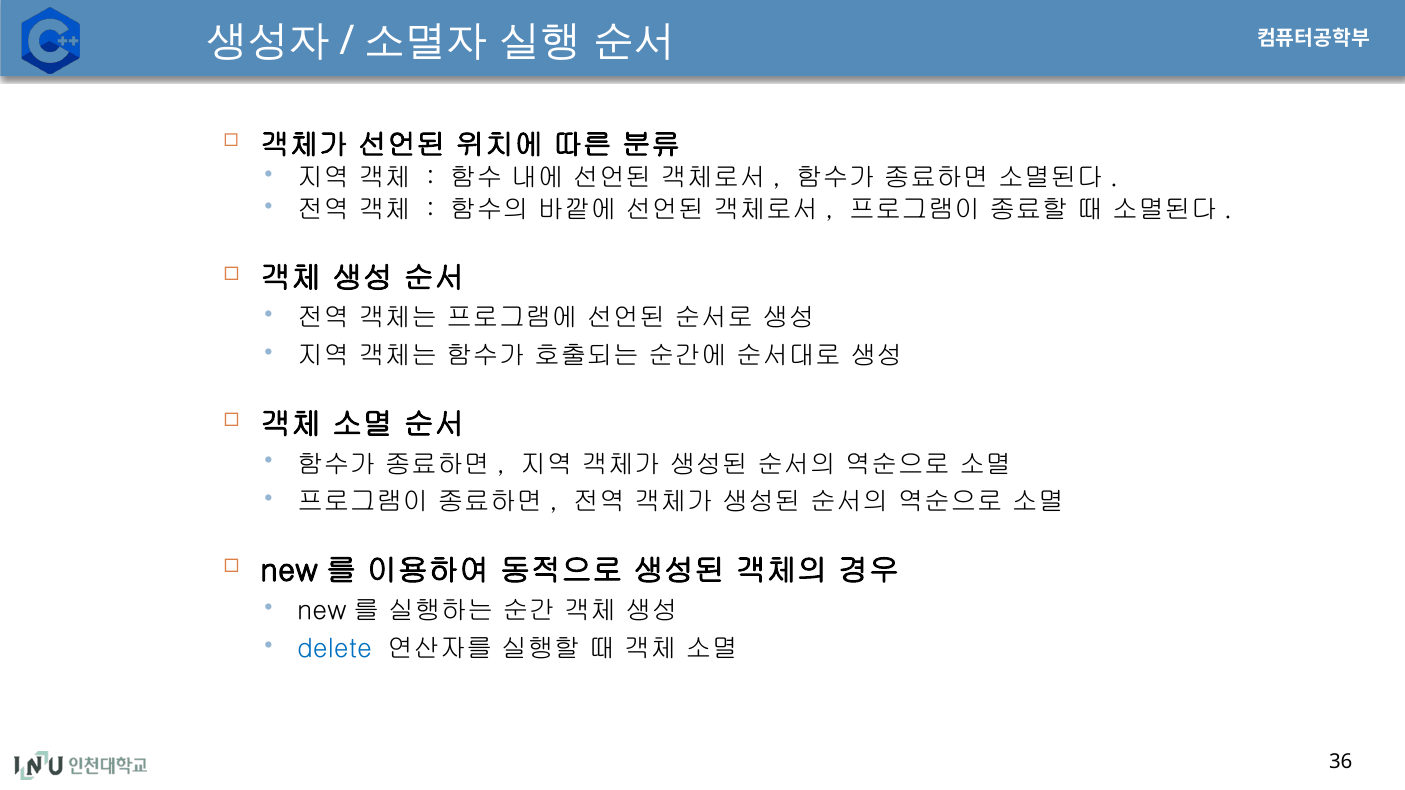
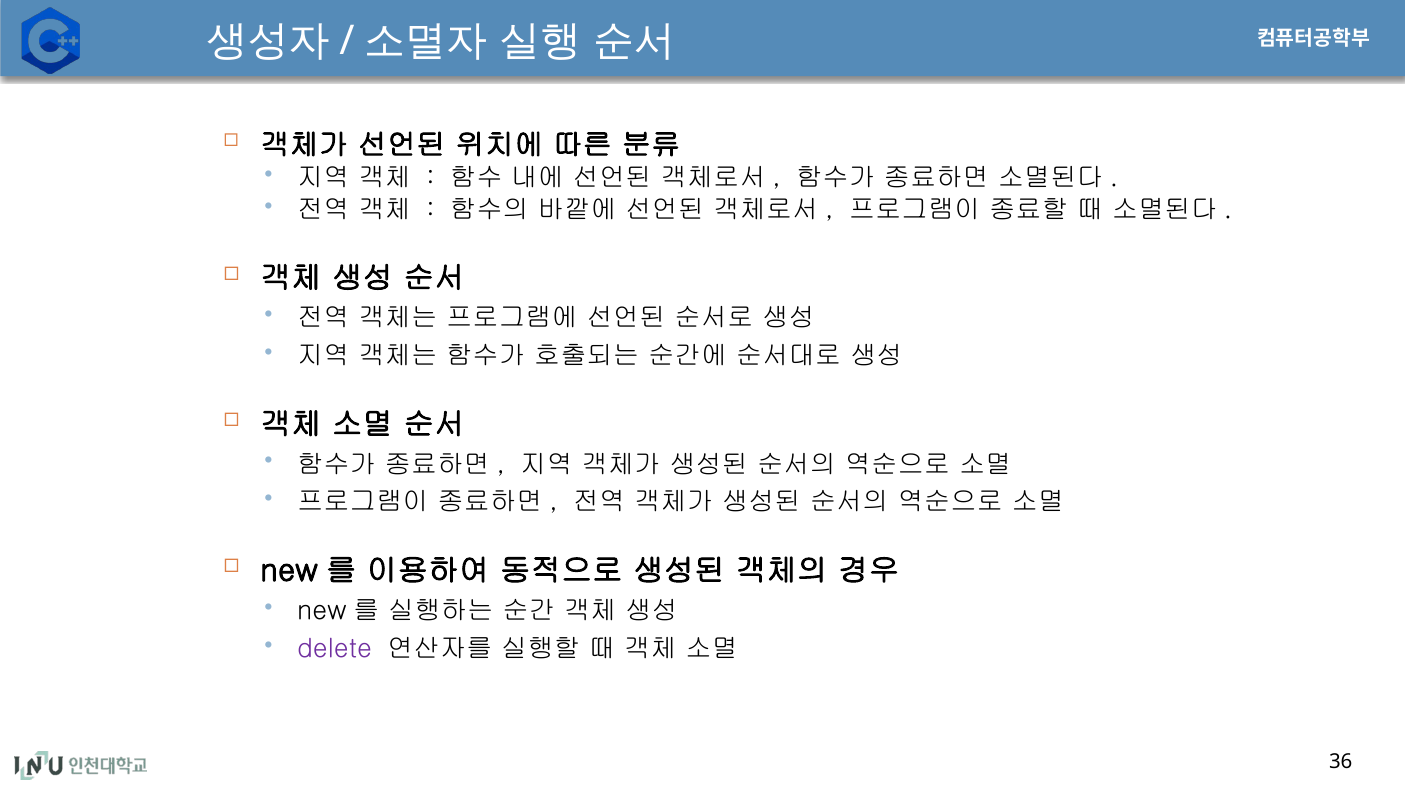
delete colour: blue -> purple (335, 649)
